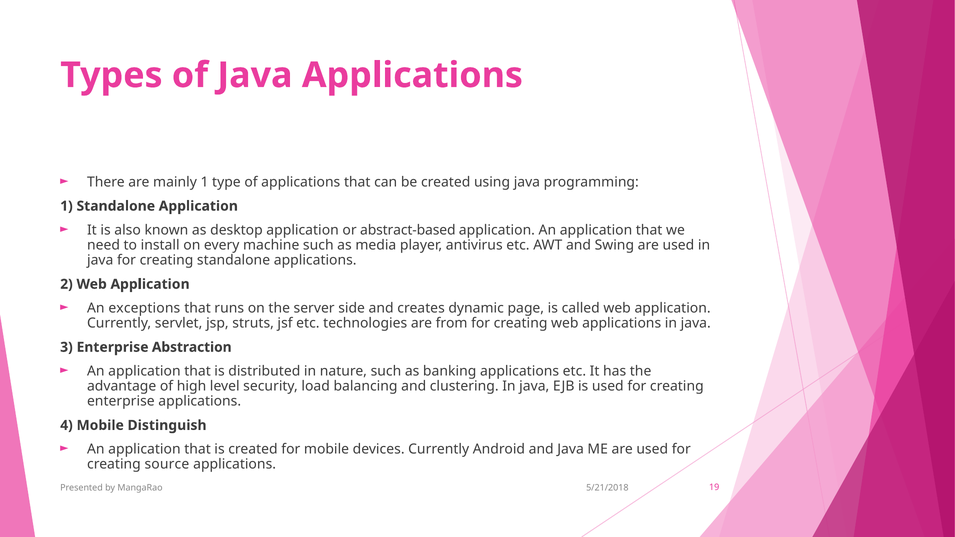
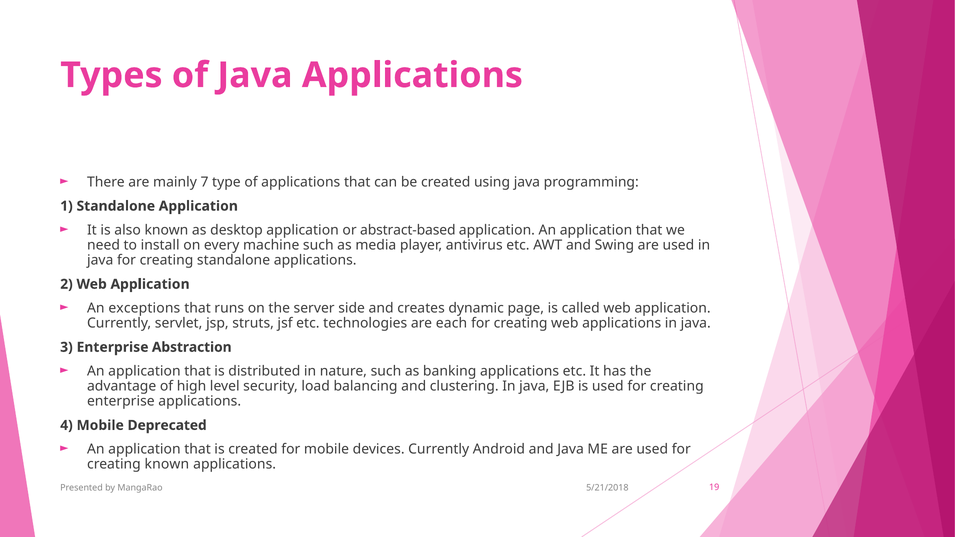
mainly 1: 1 -> 7 (205, 182)
from: from -> each (451, 323)
Distinguish: Distinguish -> Deprecated (167, 425)
creating source: source -> known (167, 464)
